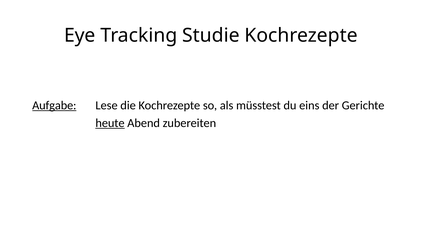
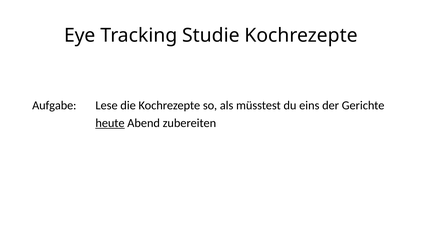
Aufgabe underline: present -> none (54, 106)
